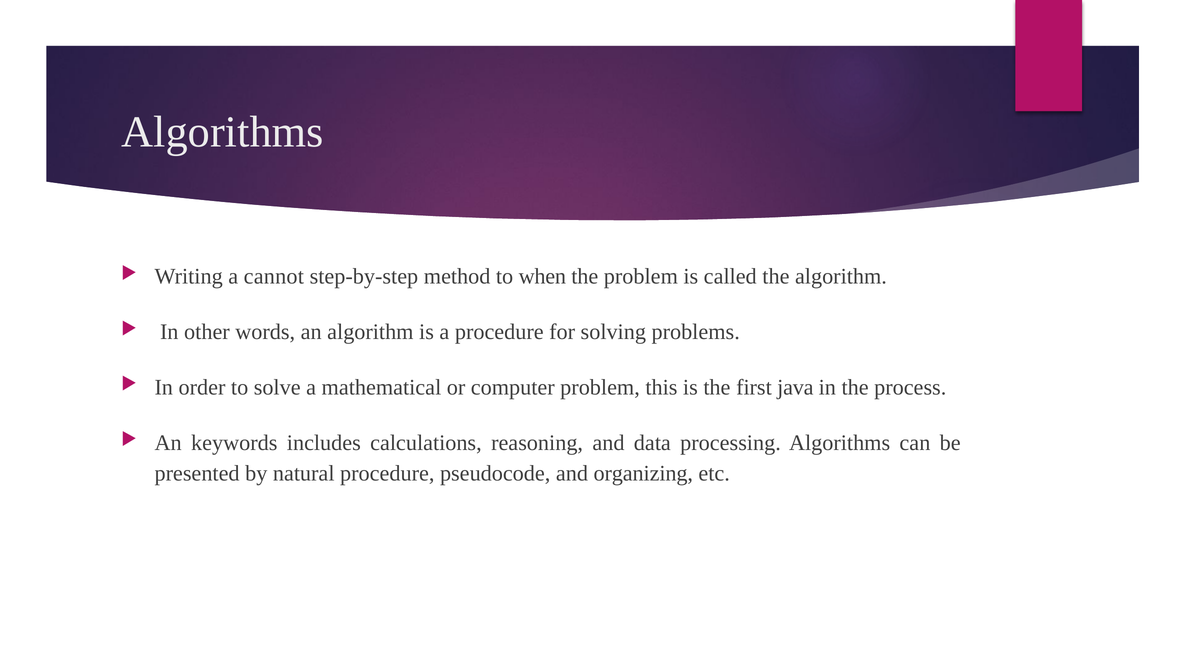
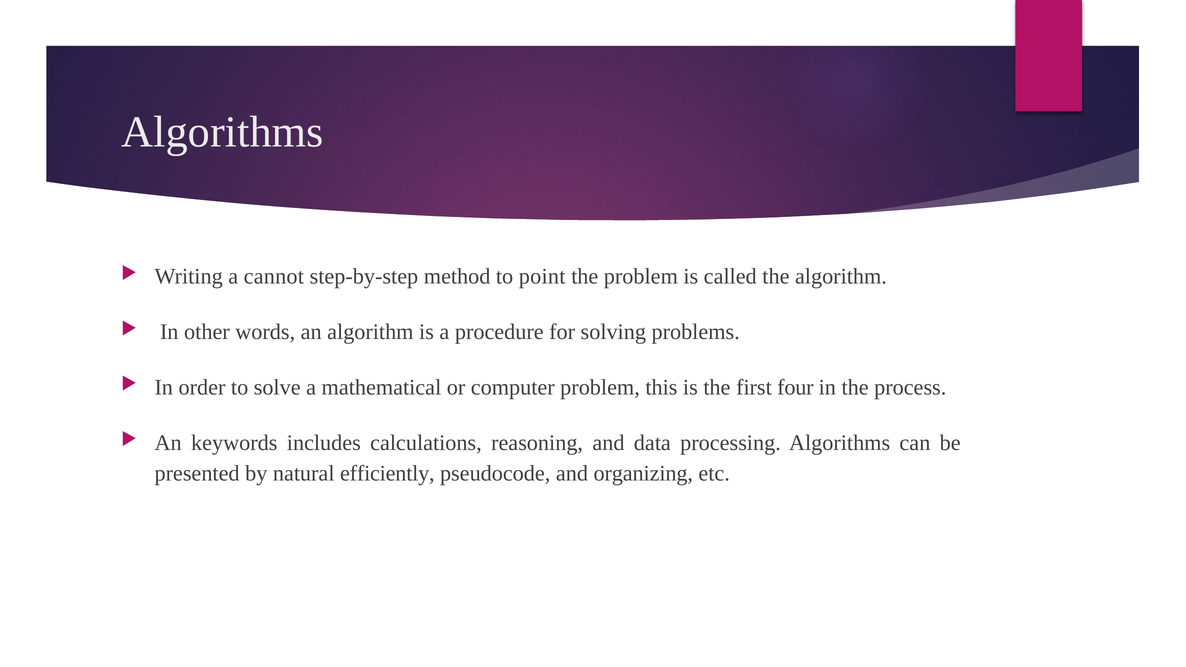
when: when -> point (542, 277)
java: java -> four (795, 387)
natural procedure: procedure -> efficiently (387, 473)
